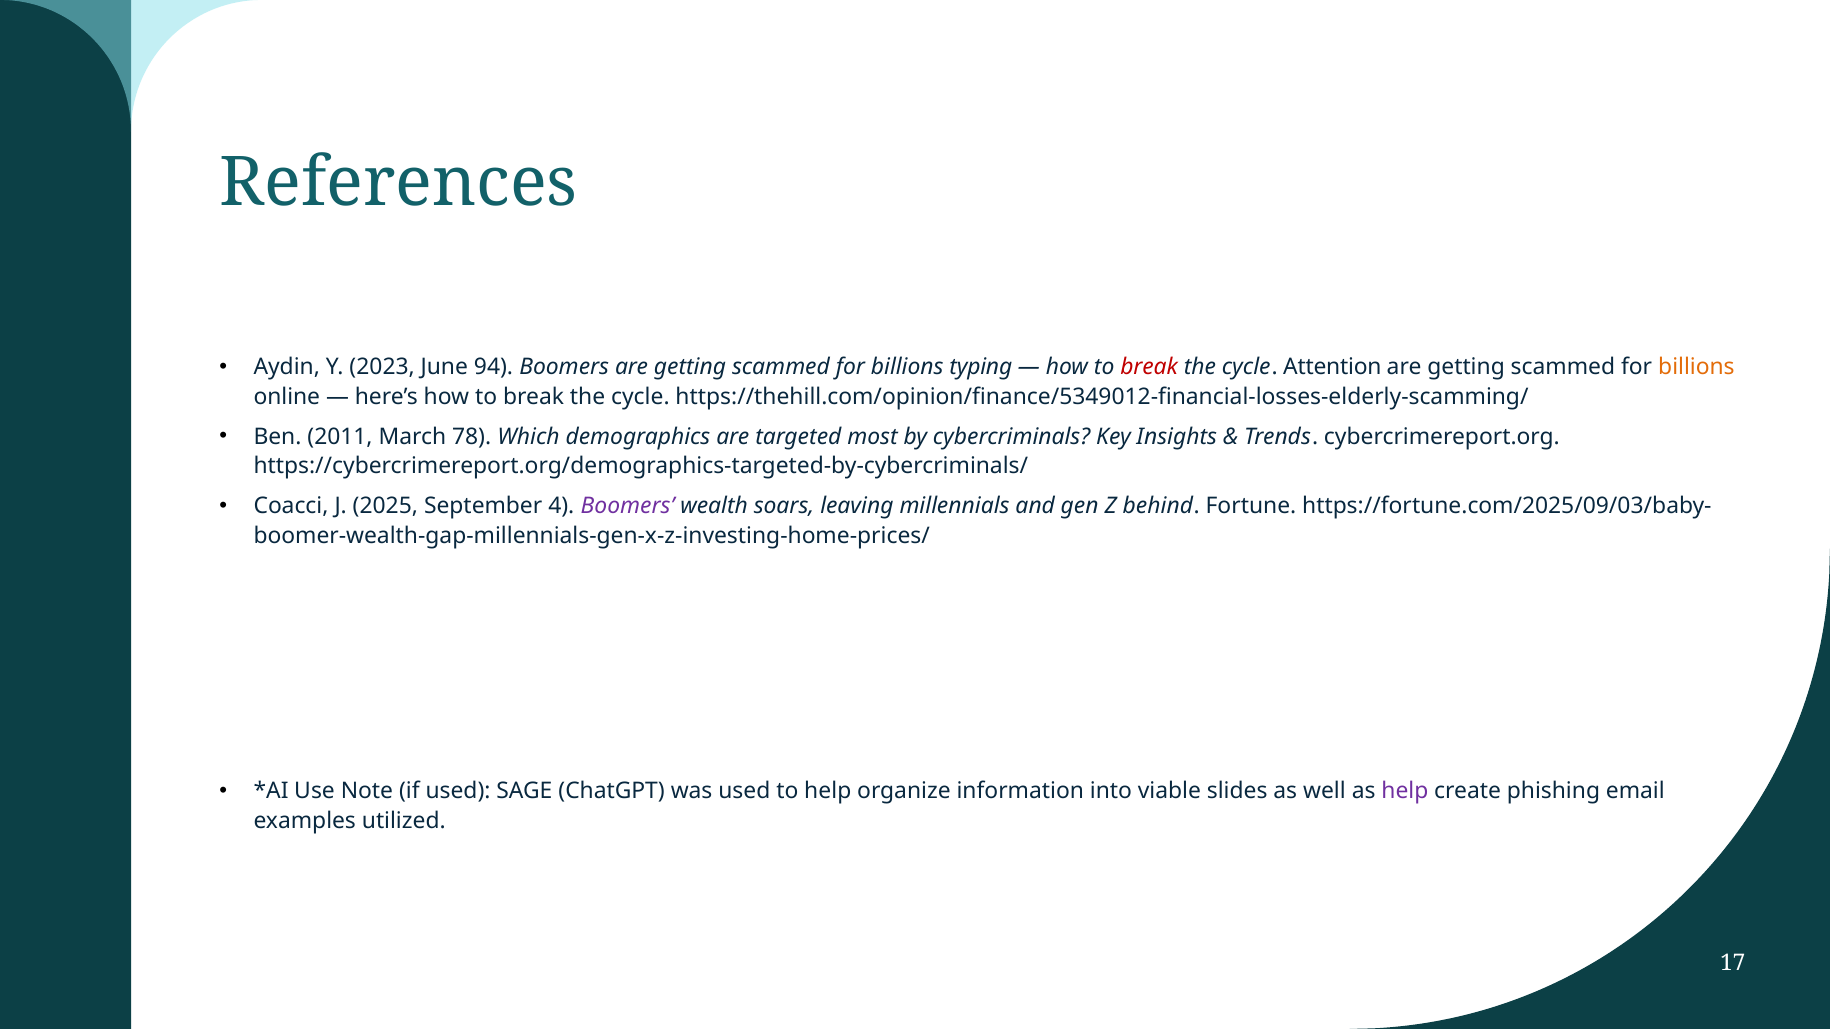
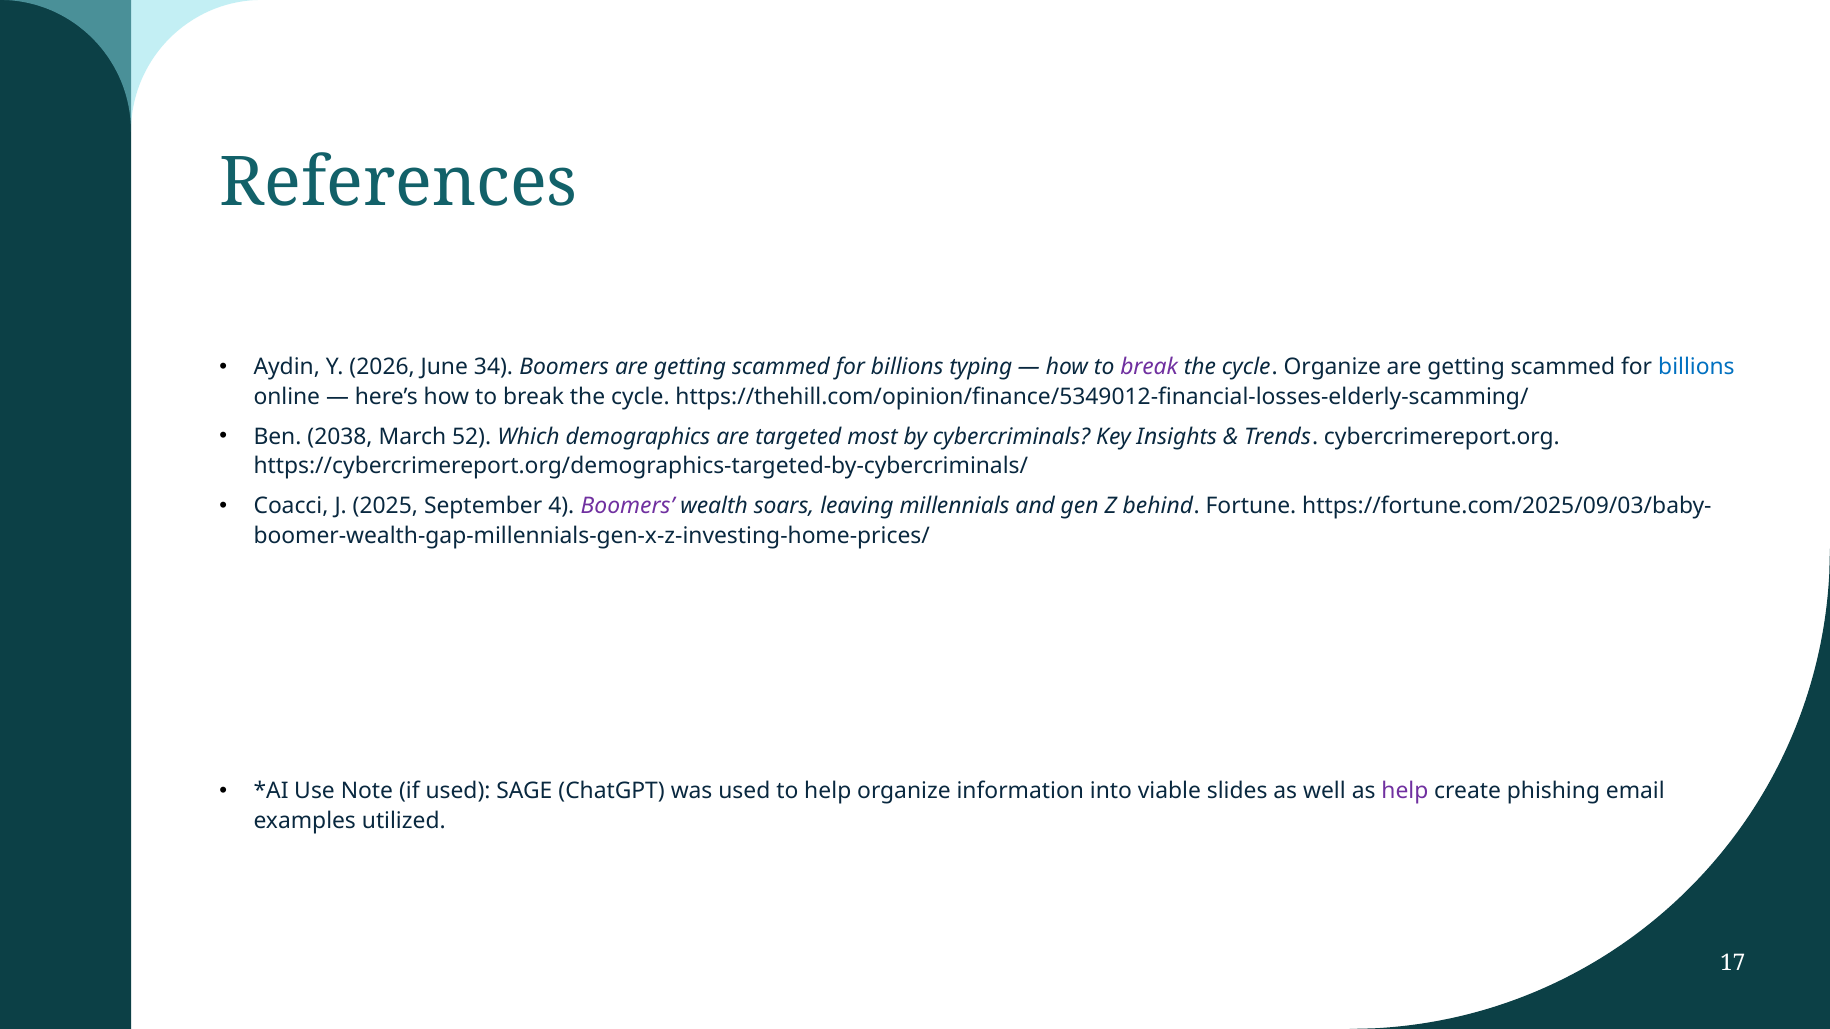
2023: 2023 -> 2026 (382, 367)
94: 94 -> 34 (493, 367)
break colour: red -> purple (1149, 367)
cycle Attention: Attention -> Organize (1332, 367)
billions colour: orange -> blue (1696, 367)
2011: 2011 -> 2038 (340, 437)
78: 78 -> 52 (472, 437)
